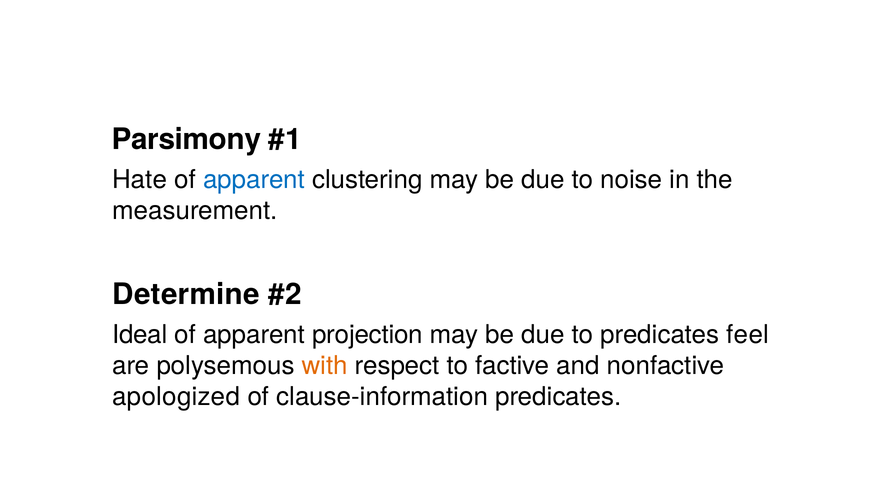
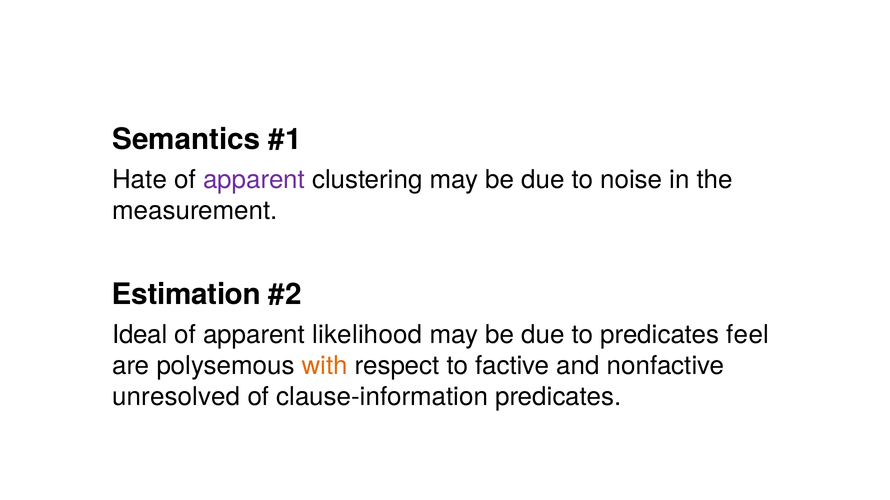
Parsimony: Parsimony -> Semantics (186, 140)
apparent colour: blue -> purple (254, 180)
Determine: Determine -> Estimation (186, 295)
projection: projection -> likelihood (367, 335)
apologized: apologized -> unresolved (176, 397)
